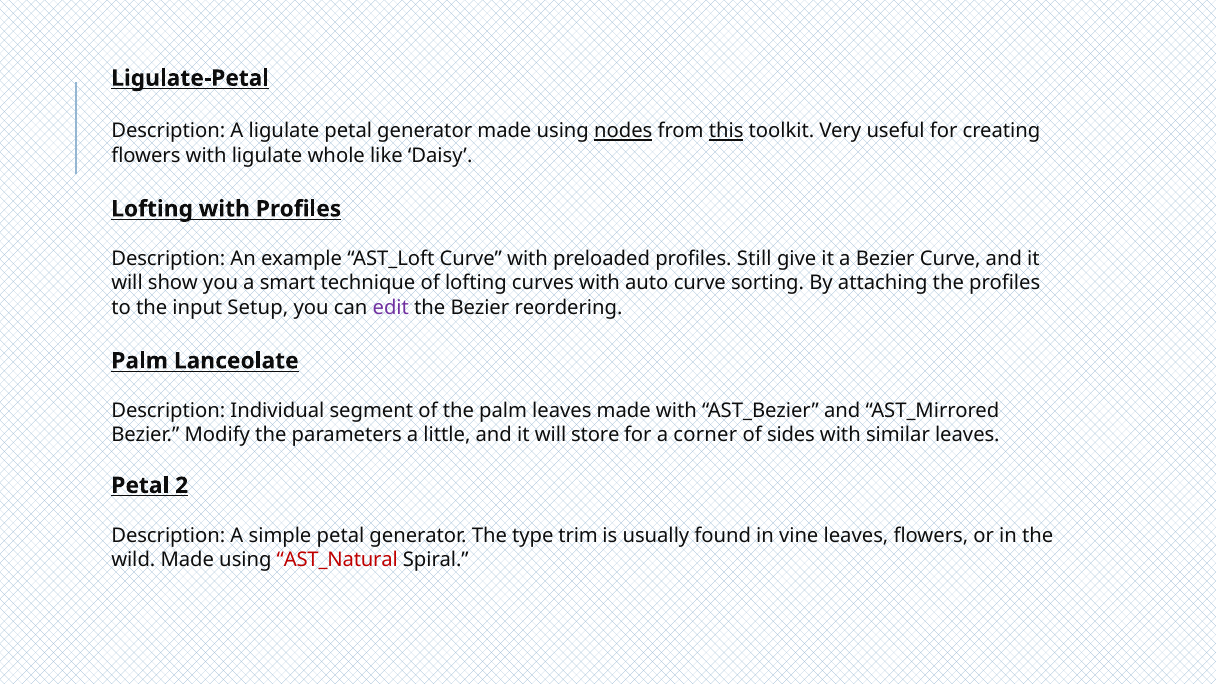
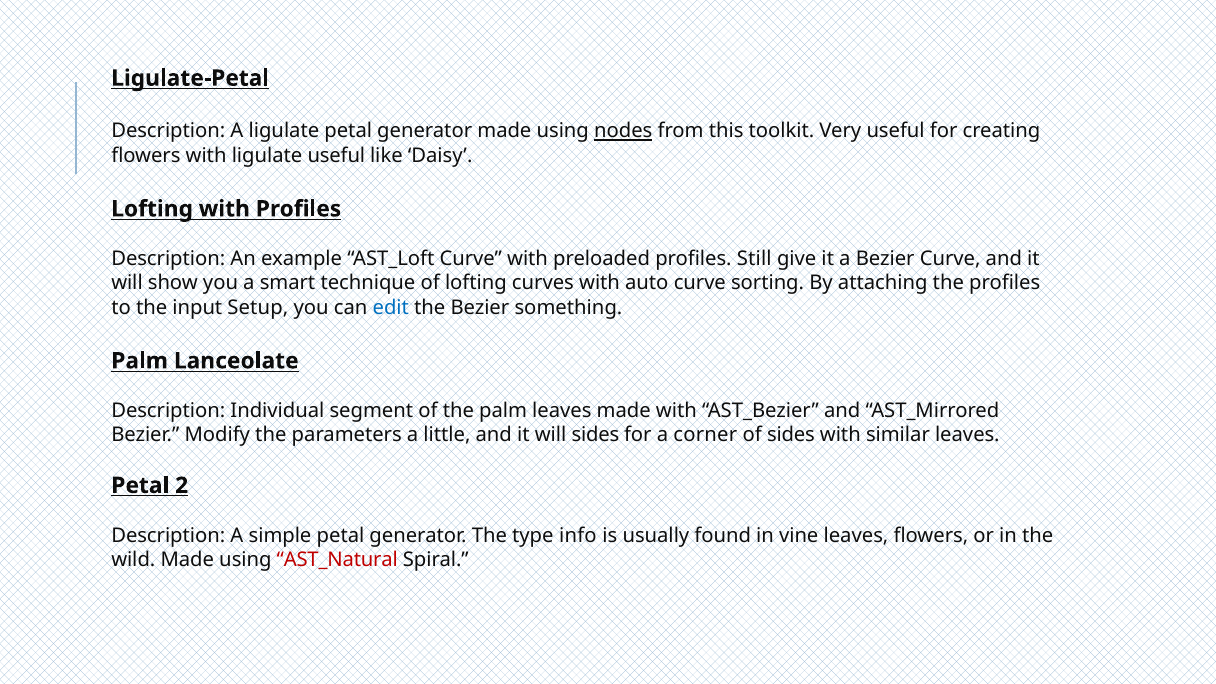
this underline: present -> none (726, 131)
ligulate whole: whole -> useful (336, 156)
edit colour: purple -> blue (391, 307)
reordering: reordering -> something (568, 307)
will store: store -> sides (595, 435)
trim: trim -> info (578, 535)
